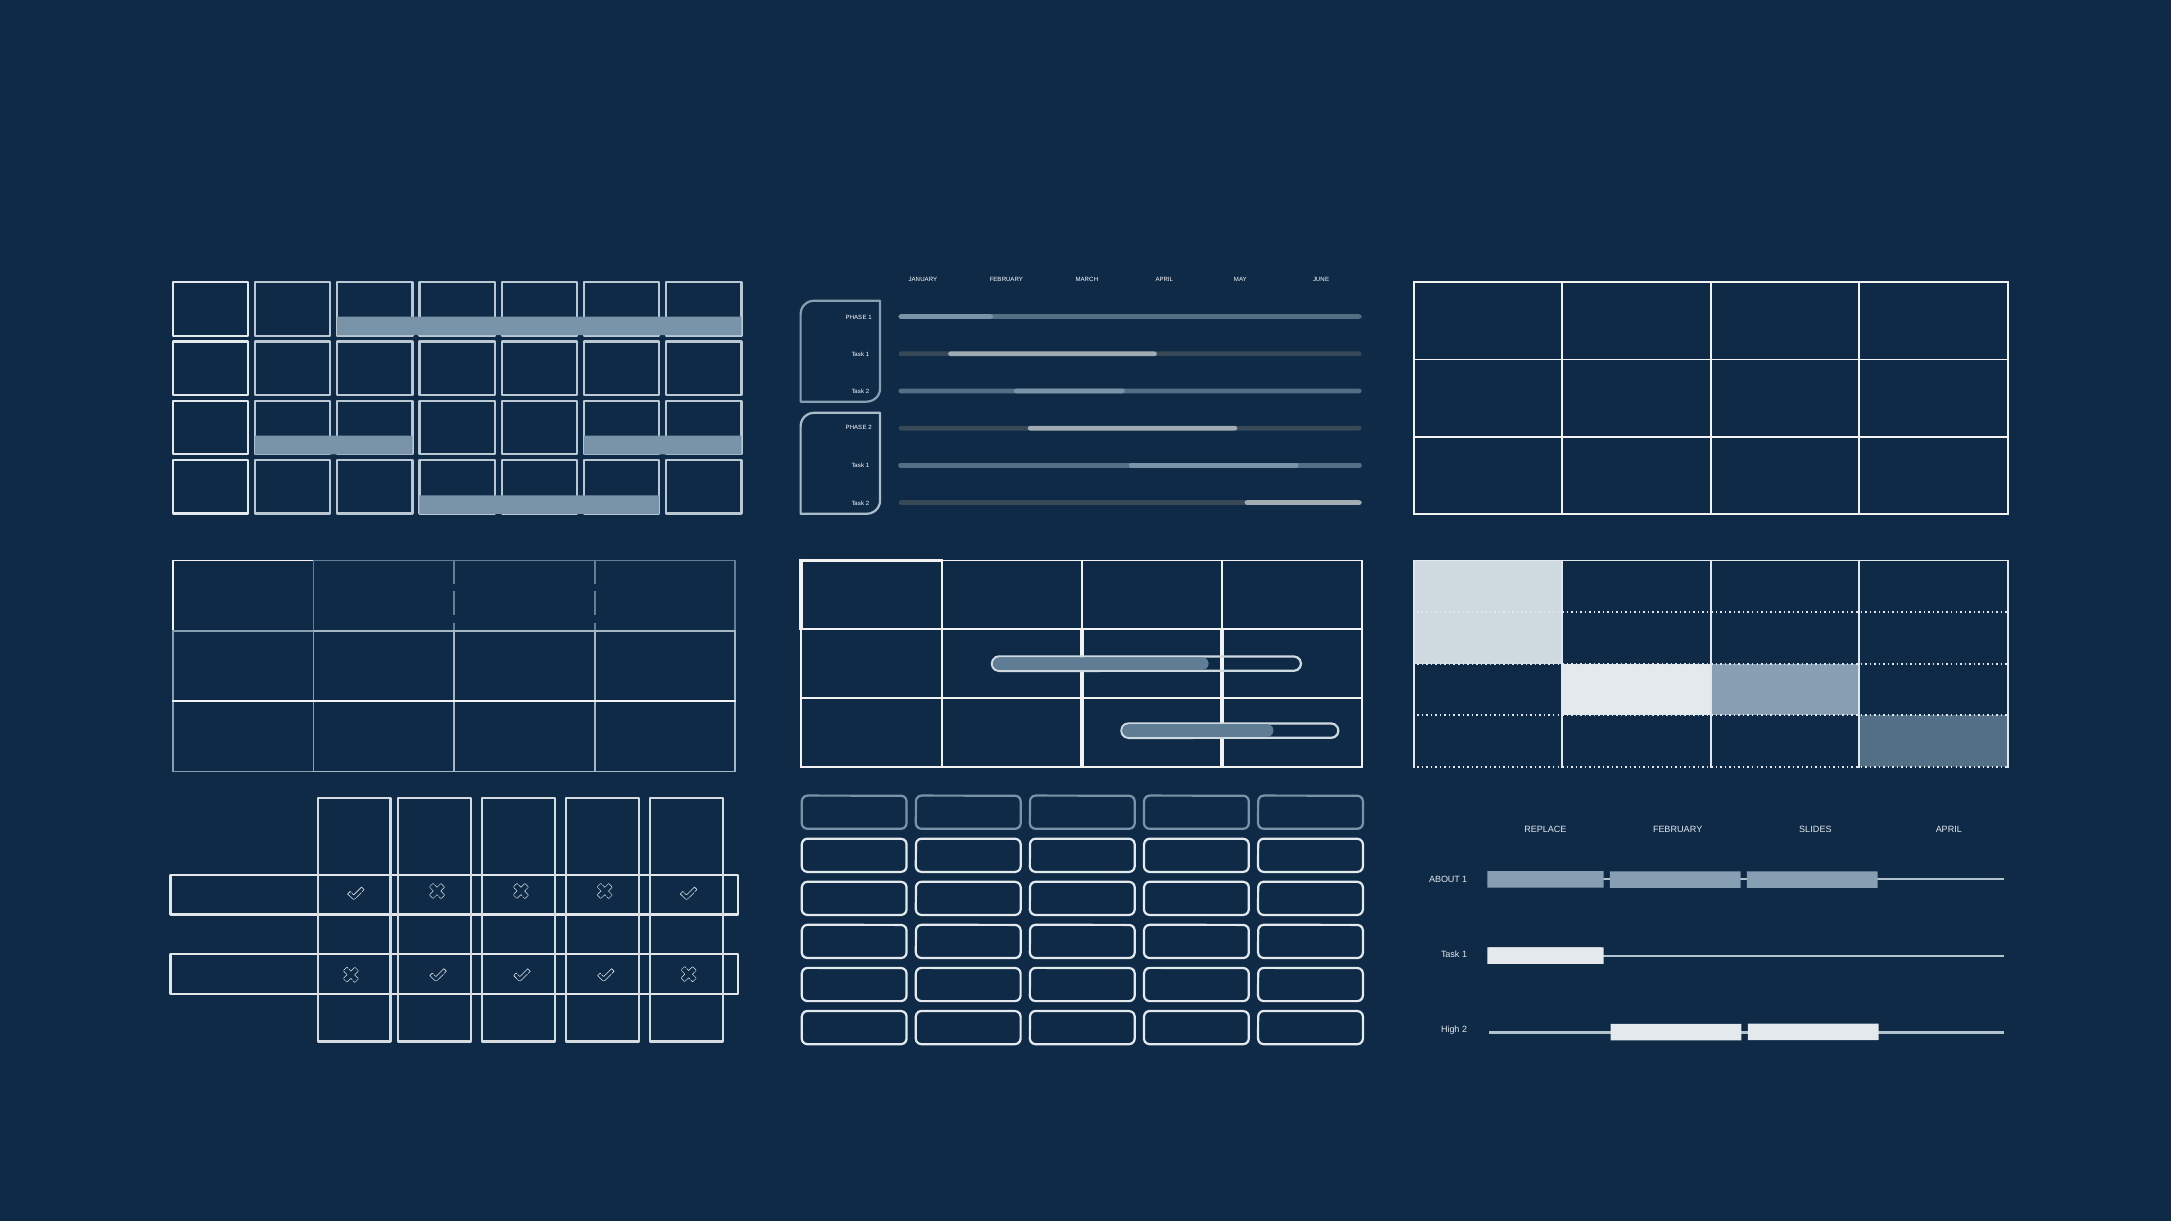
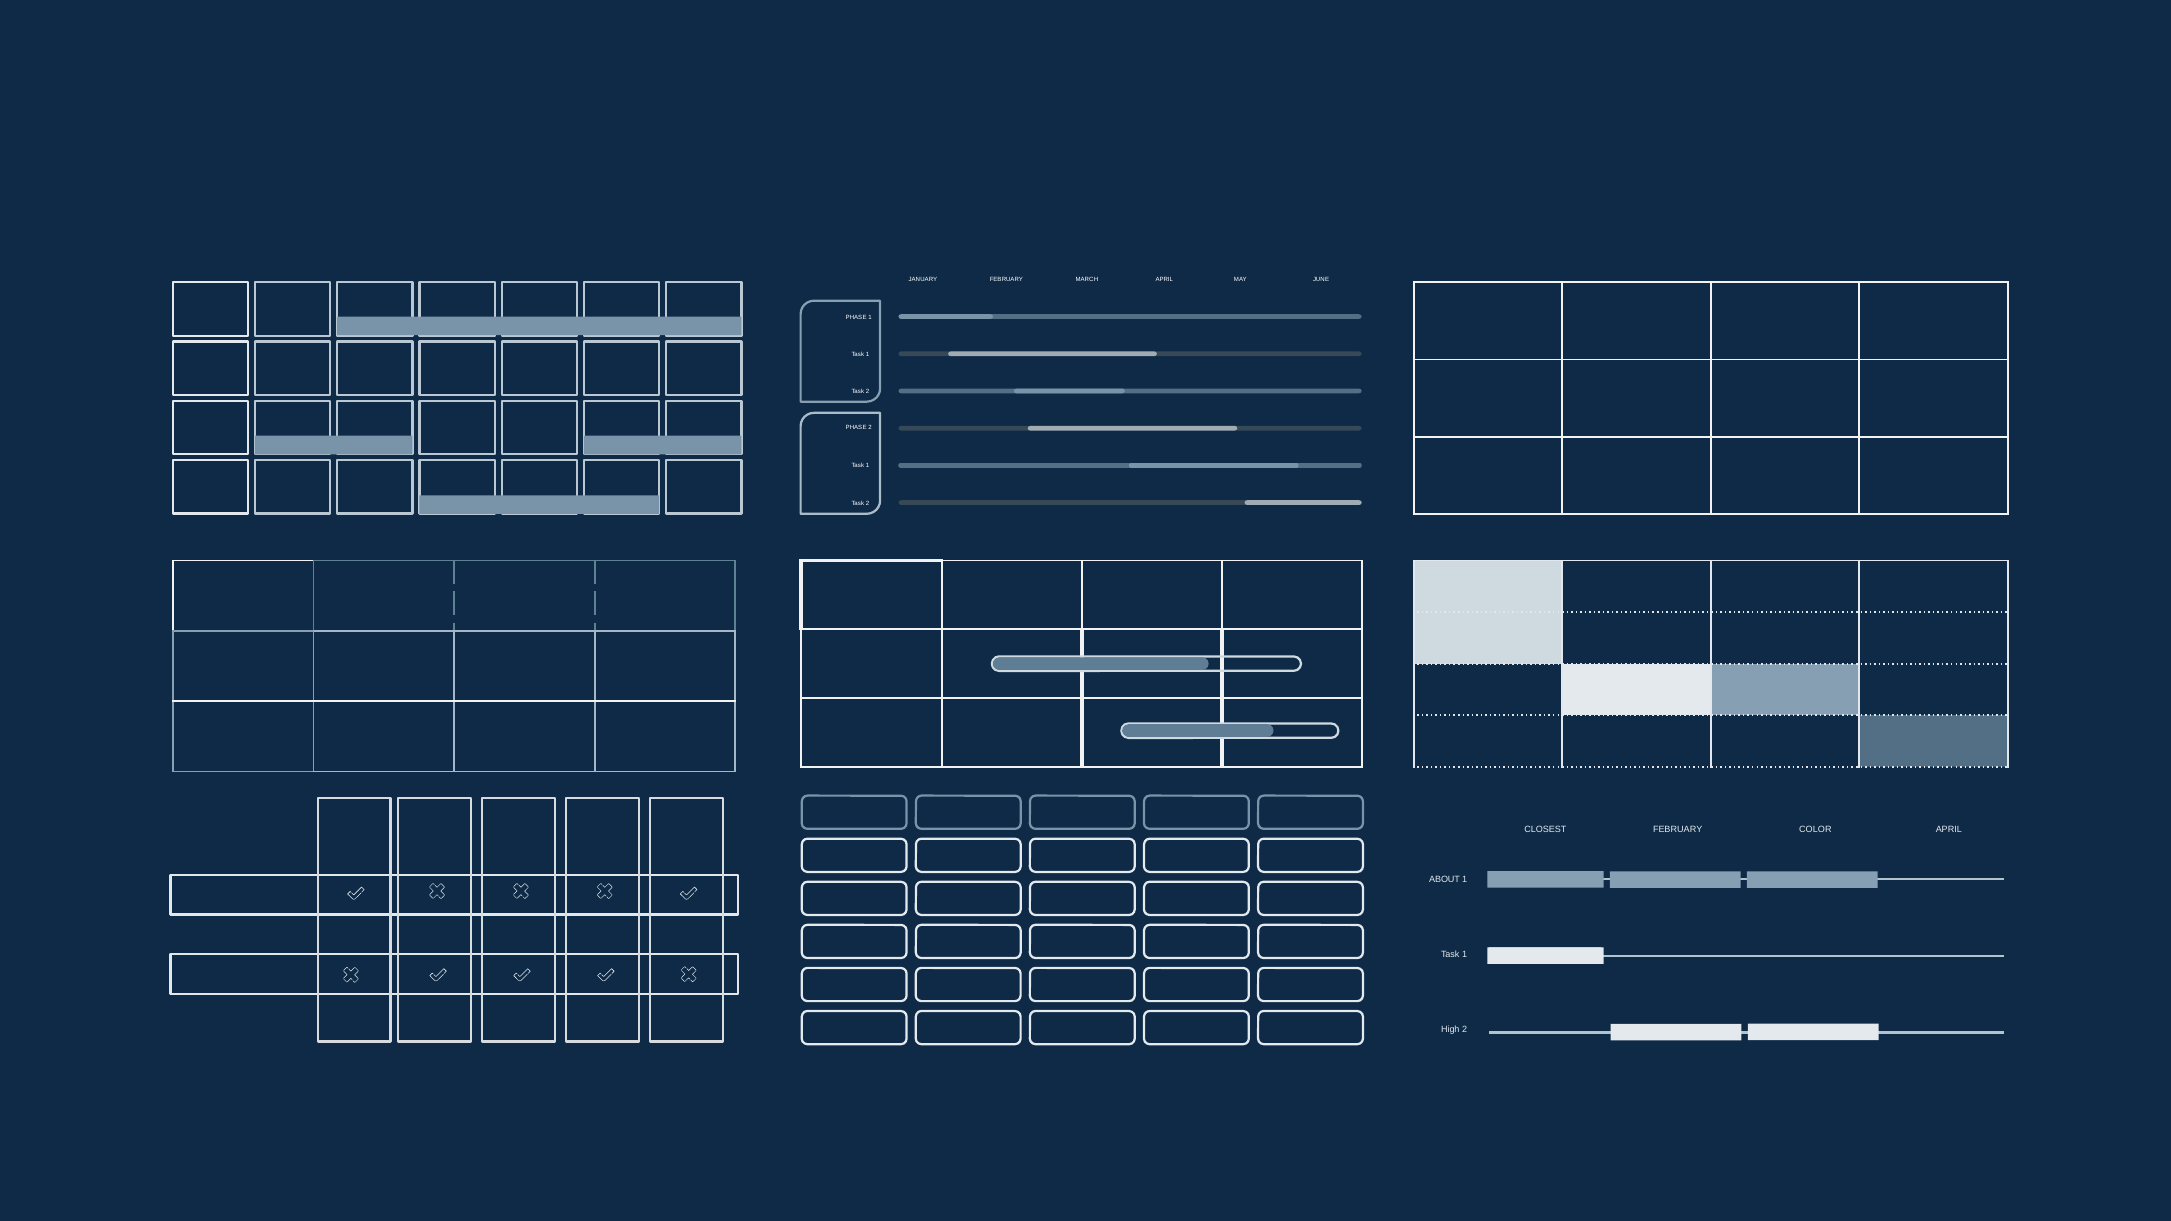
REPLACE: REPLACE -> CLOSEST (1545, 830)
SLIDES: SLIDES -> COLOR (1815, 830)
